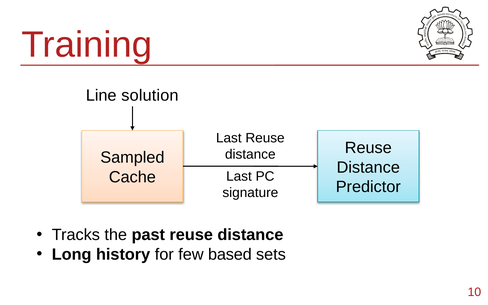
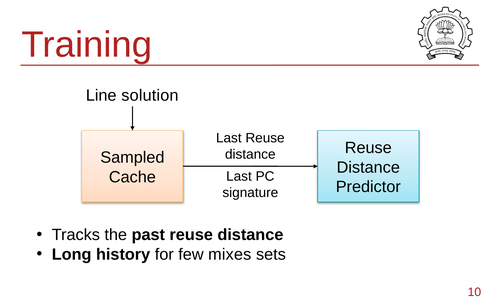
based: based -> mixes (230, 254)
